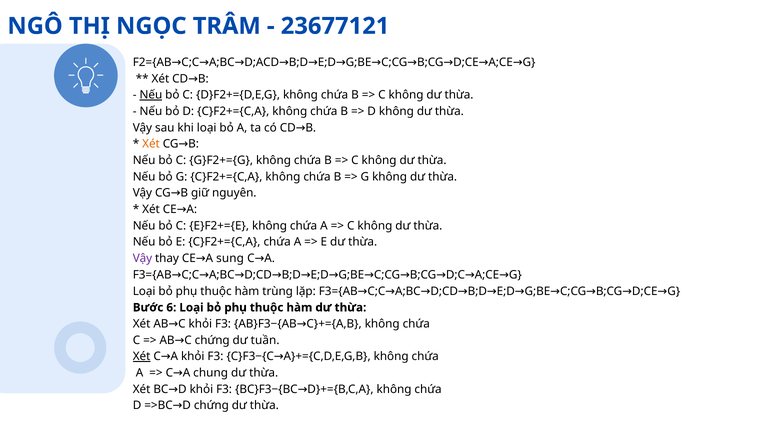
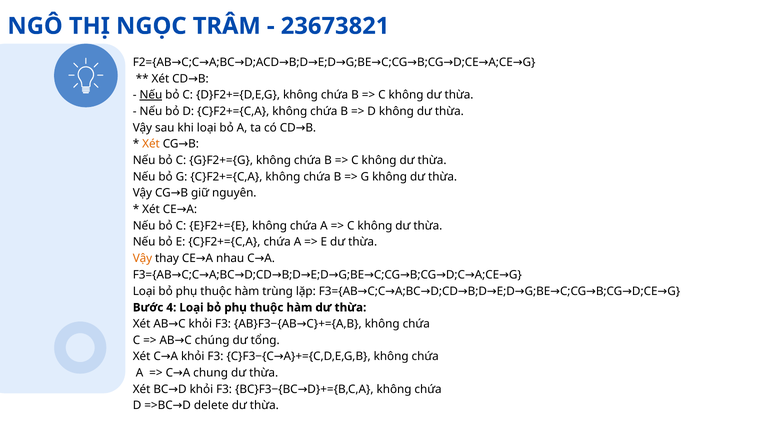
23677121: 23677121 -> 23673821 (335, 26)
Vậy colour: purple -> orange (142, 259)
sung: sung -> nhau (230, 259)
6: 6 -> 4 (171, 308)
C chứng: chứng -> chúng (212, 340)
tuần: tuần -> tổng (265, 340)
Xét underline: present -> none (142, 357)
D chứng: chứng -> delete (211, 406)
